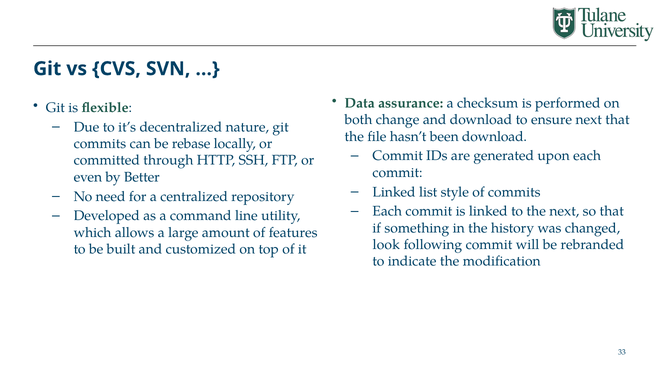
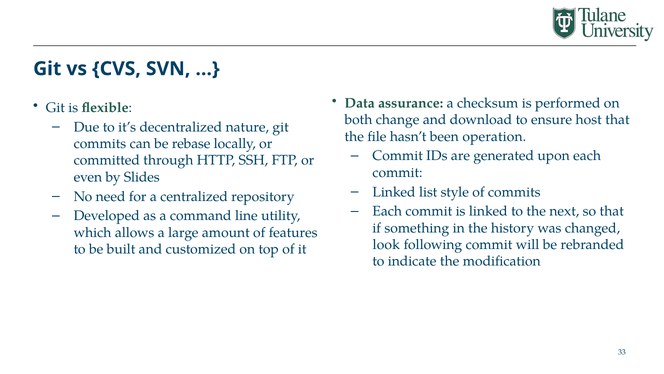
ensure next: next -> host (589, 120)
been download: download -> operation (494, 136)
Better: Better -> Slides (142, 177)
